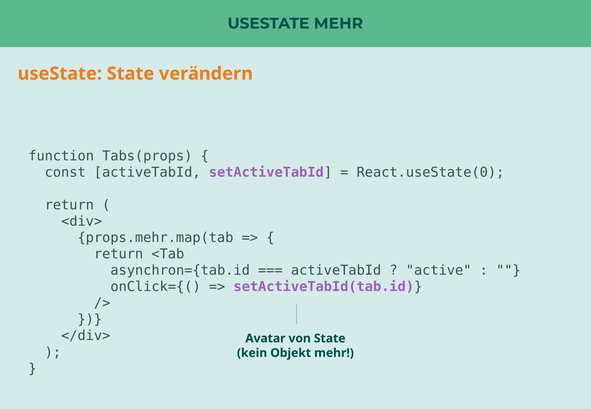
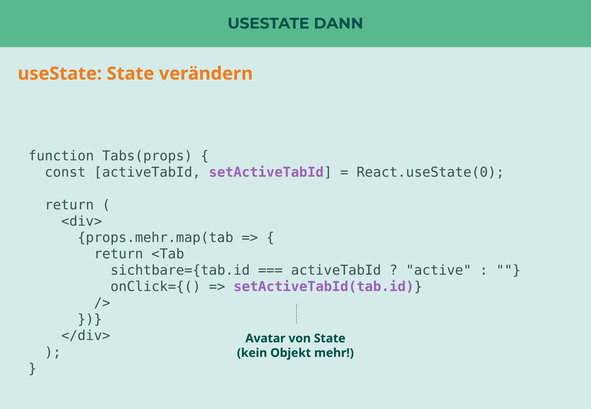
USESTATE MEHR: MEHR -> DANN (338, 23)
asynchron={tab.id: asynchron={tab.id -> sichtbare={tab.id (180, 270)
